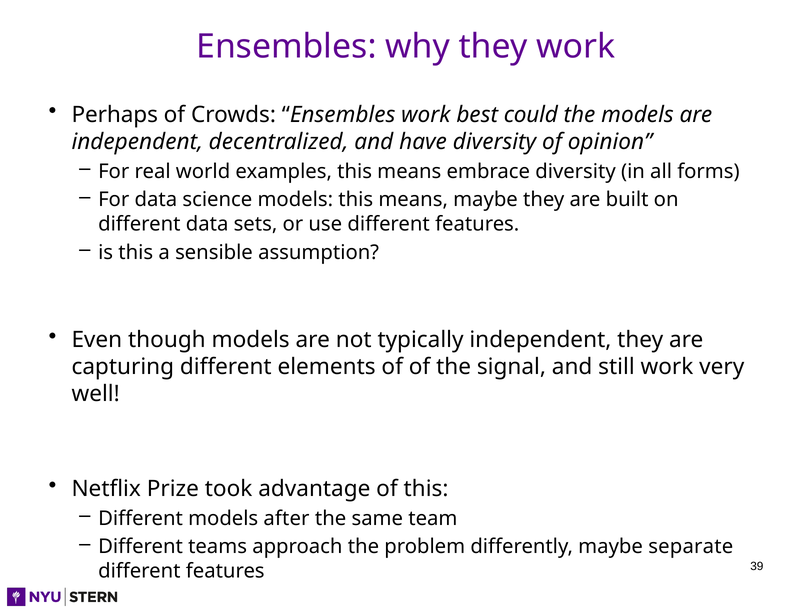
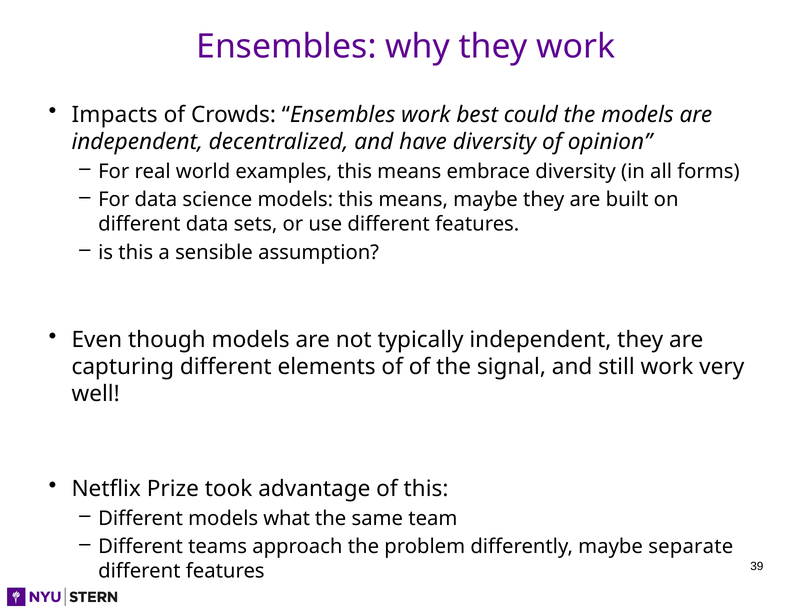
Perhaps: Perhaps -> Impacts (115, 115)
after: after -> what (287, 518)
